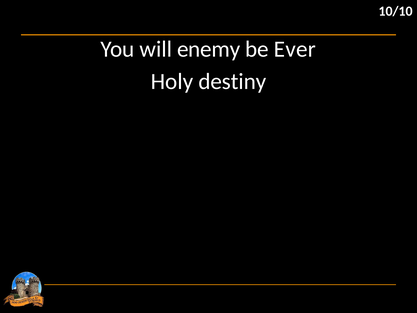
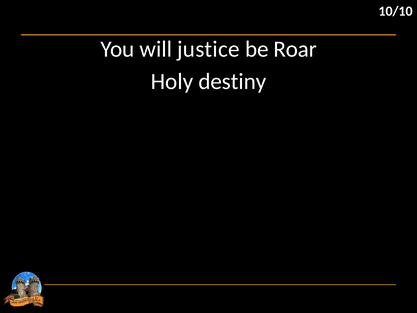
enemy: enemy -> justice (208, 49)
Ever: Ever -> Roar (295, 49)
